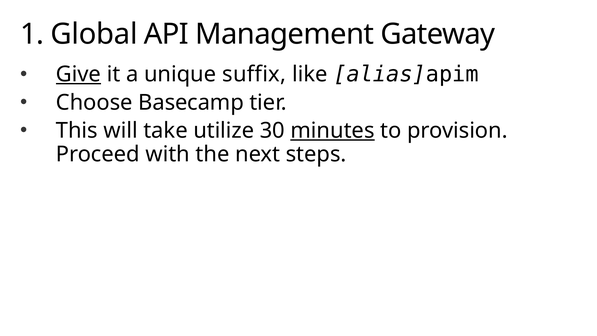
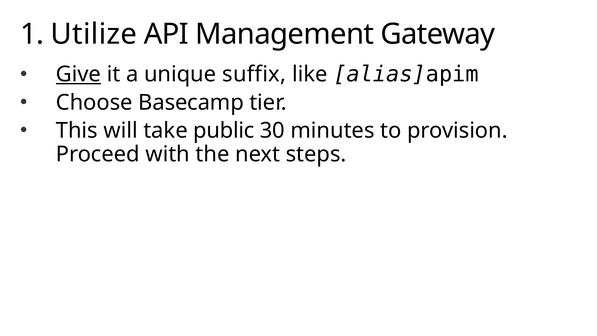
Global: Global -> Utilize (94, 34)
utilize: utilize -> public (224, 131)
minutes underline: present -> none (332, 131)
